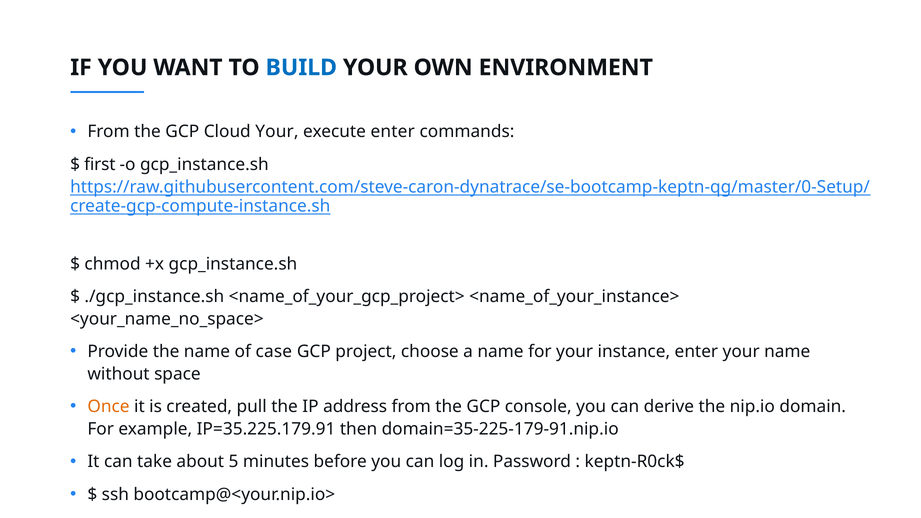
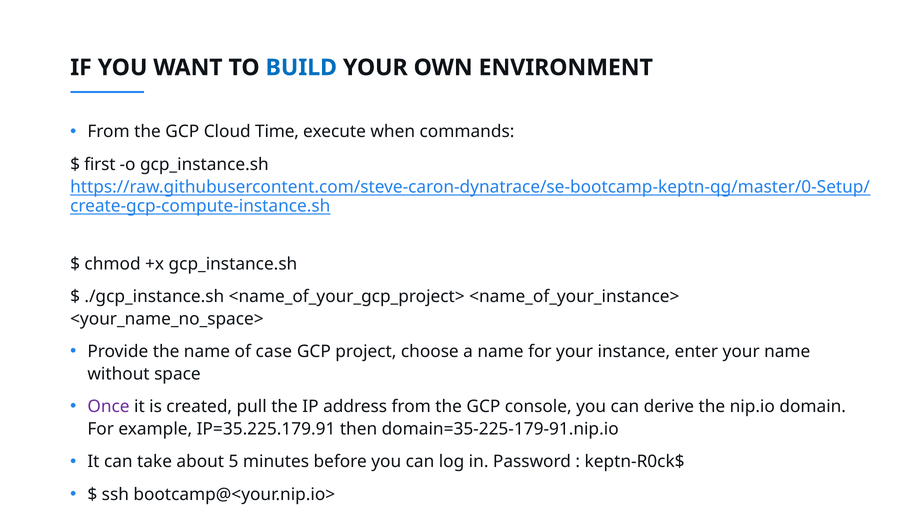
Cloud Your: Your -> Time (277, 132)
execute enter: enter -> when (393, 132)
Once colour: orange -> purple (109, 407)
